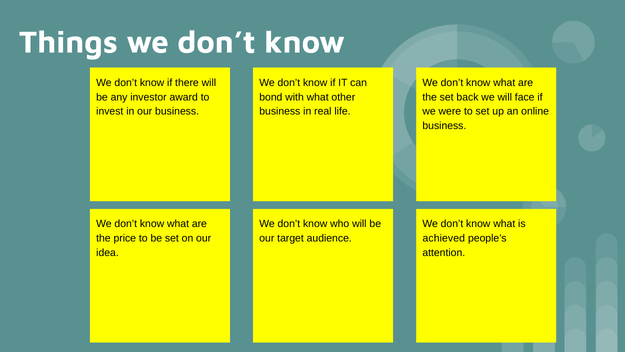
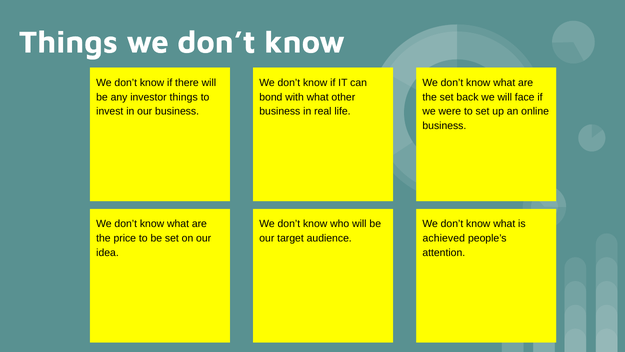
investor award: award -> things (184, 97)
